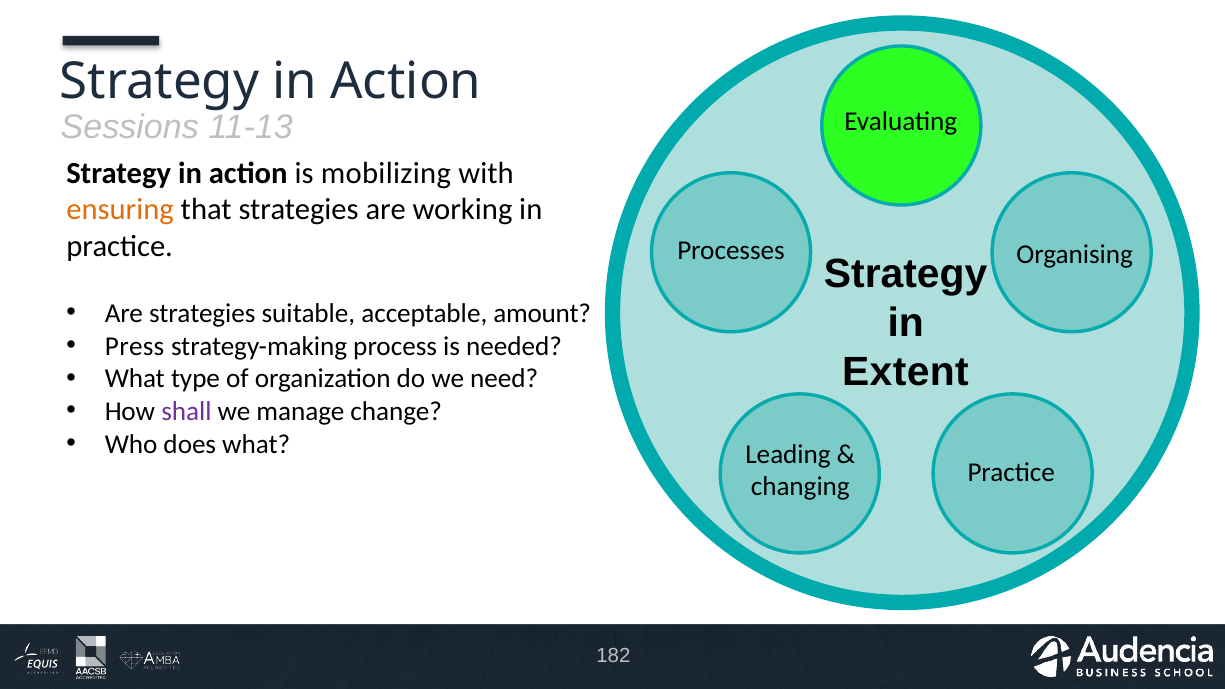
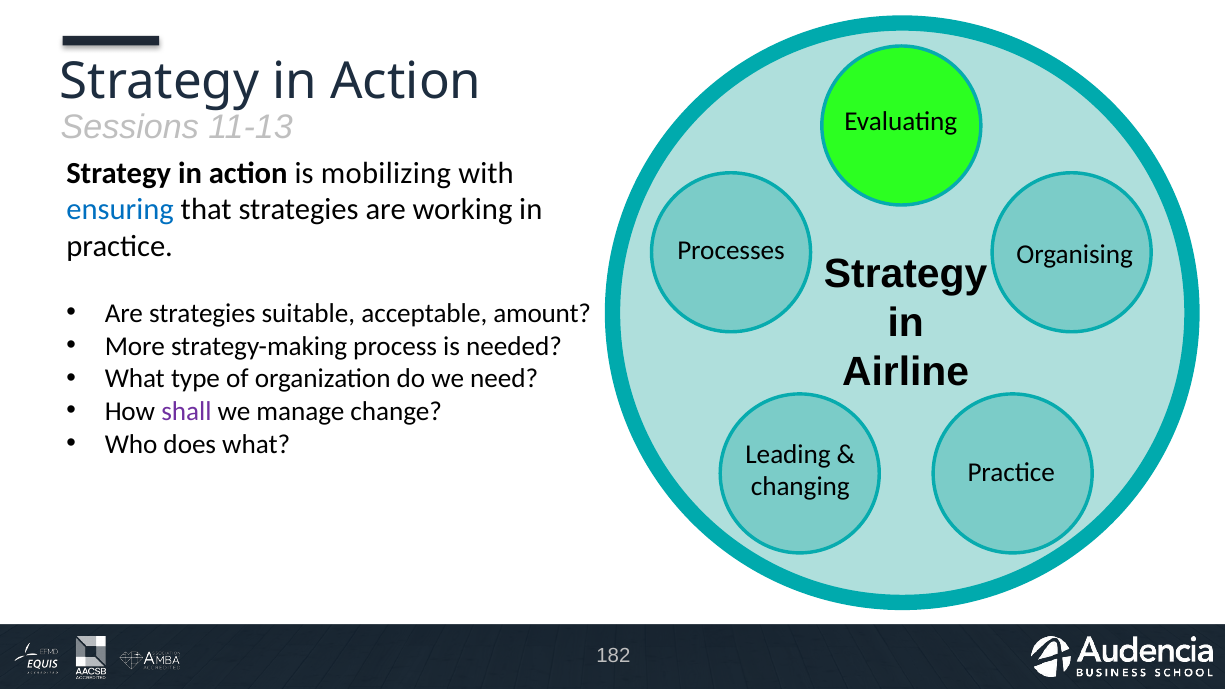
ensuring colour: orange -> blue (120, 210)
Press: Press -> More (135, 346)
Extent: Extent -> Airline (906, 372)
